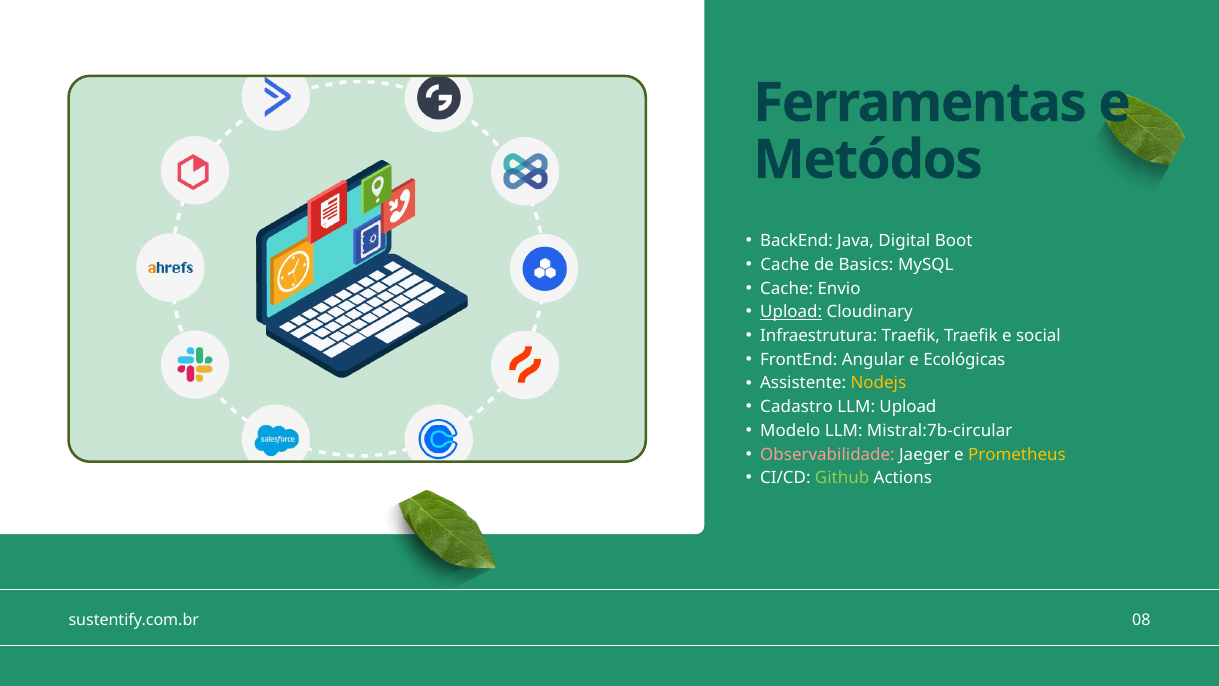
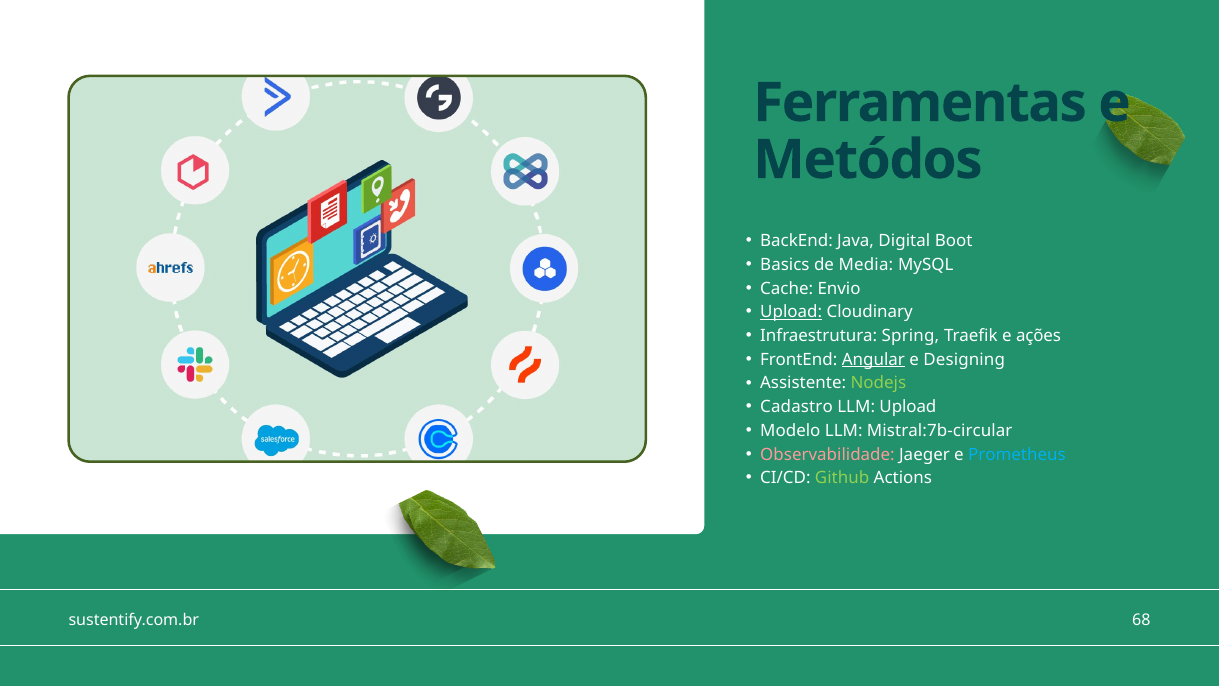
Cache: Cache -> Basics (785, 265)
Basics: Basics -> Media (866, 265)
Infraestrutura Traefik: Traefik -> Spring (910, 336)
social: social -> ações (1039, 336)
Angular underline: none -> present (873, 359)
Ecológicas: Ecológicas -> Designing (964, 359)
Nodejs colour: yellow -> light green (878, 383)
Prometheus colour: yellow -> light blue (1017, 454)
08: 08 -> 68 (1141, 620)
